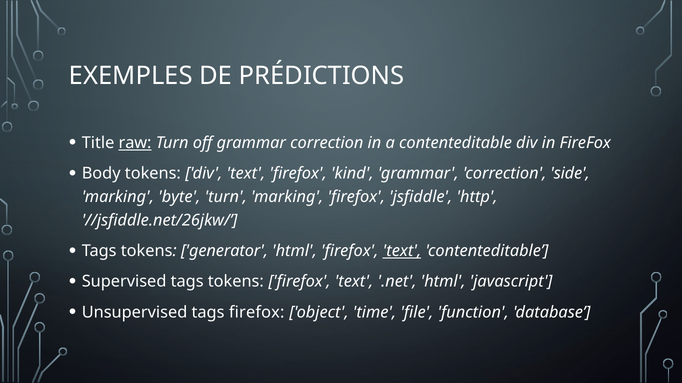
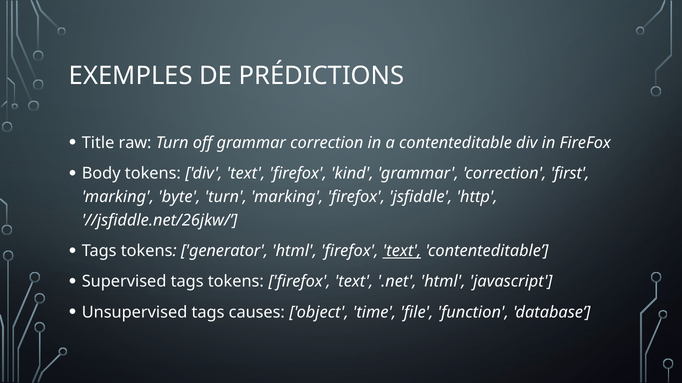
raw underline: present -> none (135, 143)
side: side -> first (570, 174)
tags firefox: firefox -> causes (257, 313)
